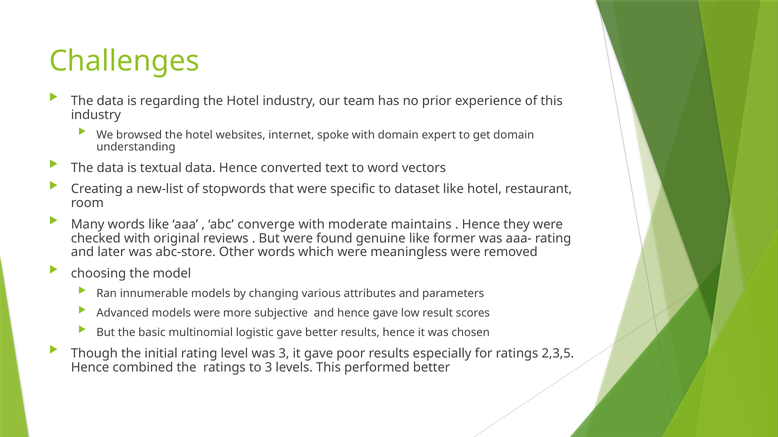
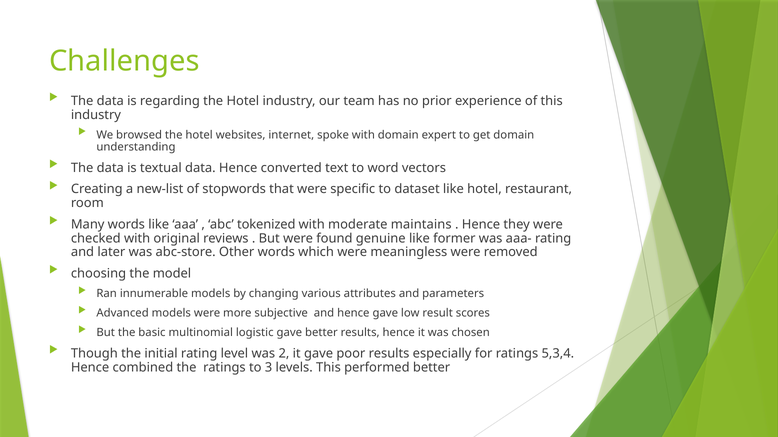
converge: converge -> tokenized (266, 225)
was 3: 3 -> 2 (284, 354)
2,3,5: 2,3,5 -> 5,3,4 (558, 354)
